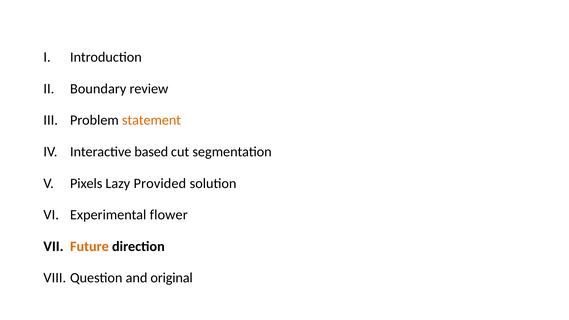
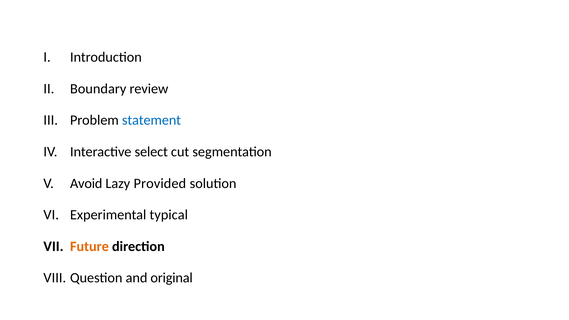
statement colour: orange -> blue (151, 120)
based: based -> select (151, 152)
Pixels: Pixels -> Avoid (86, 183)
flower: flower -> typical (169, 215)
